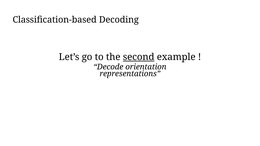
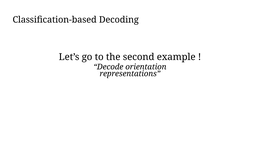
second underline: present -> none (139, 57)
